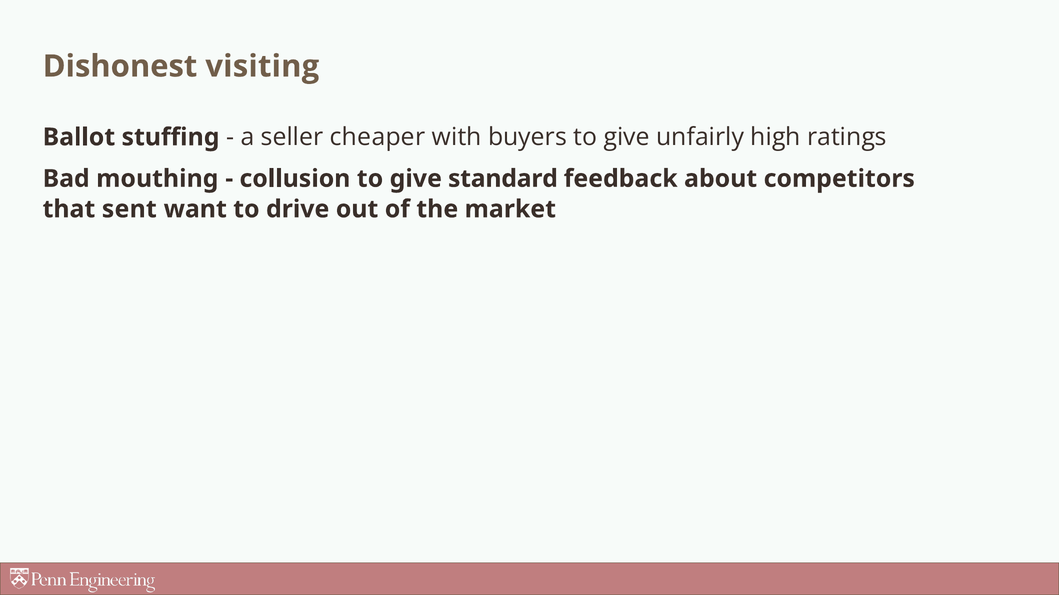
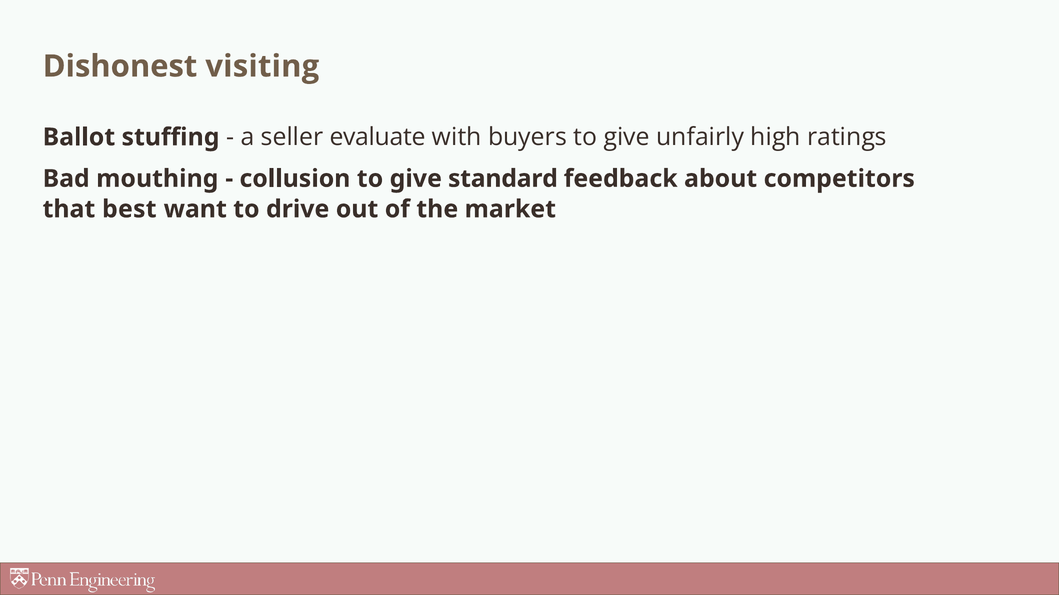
cheaper: cheaper -> evaluate (378, 137)
sent: sent -> best (129, 209)
